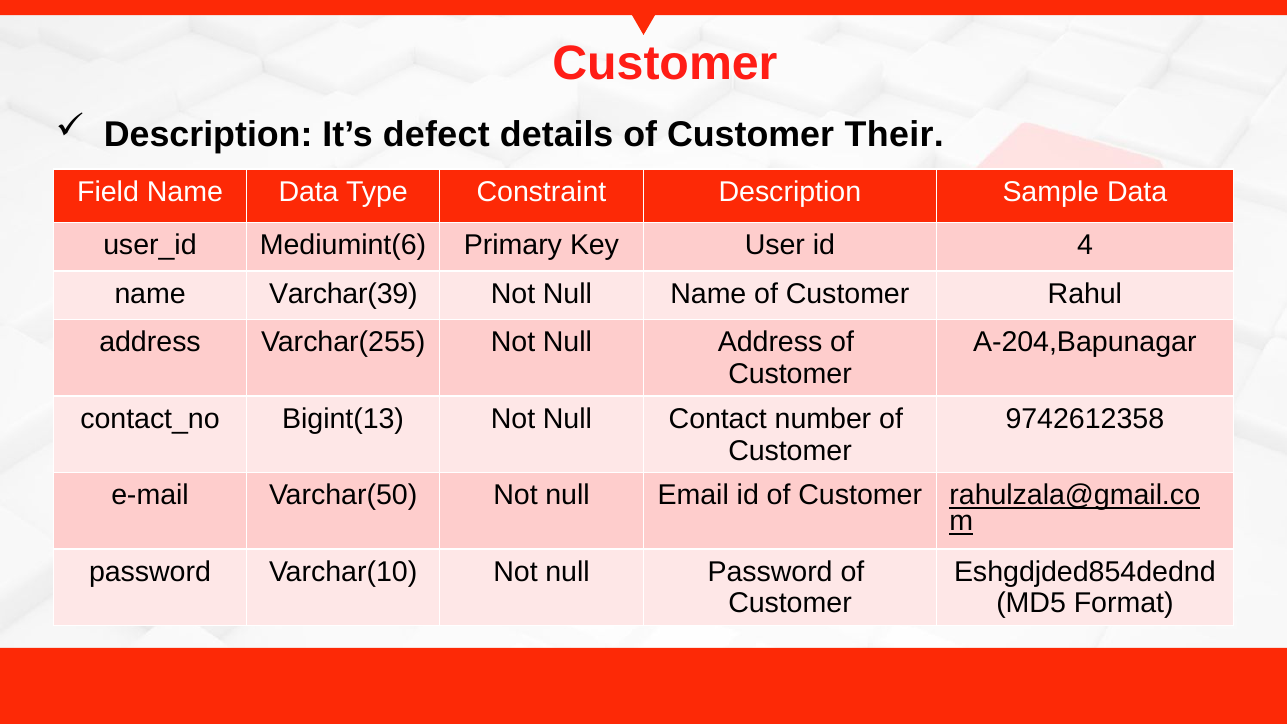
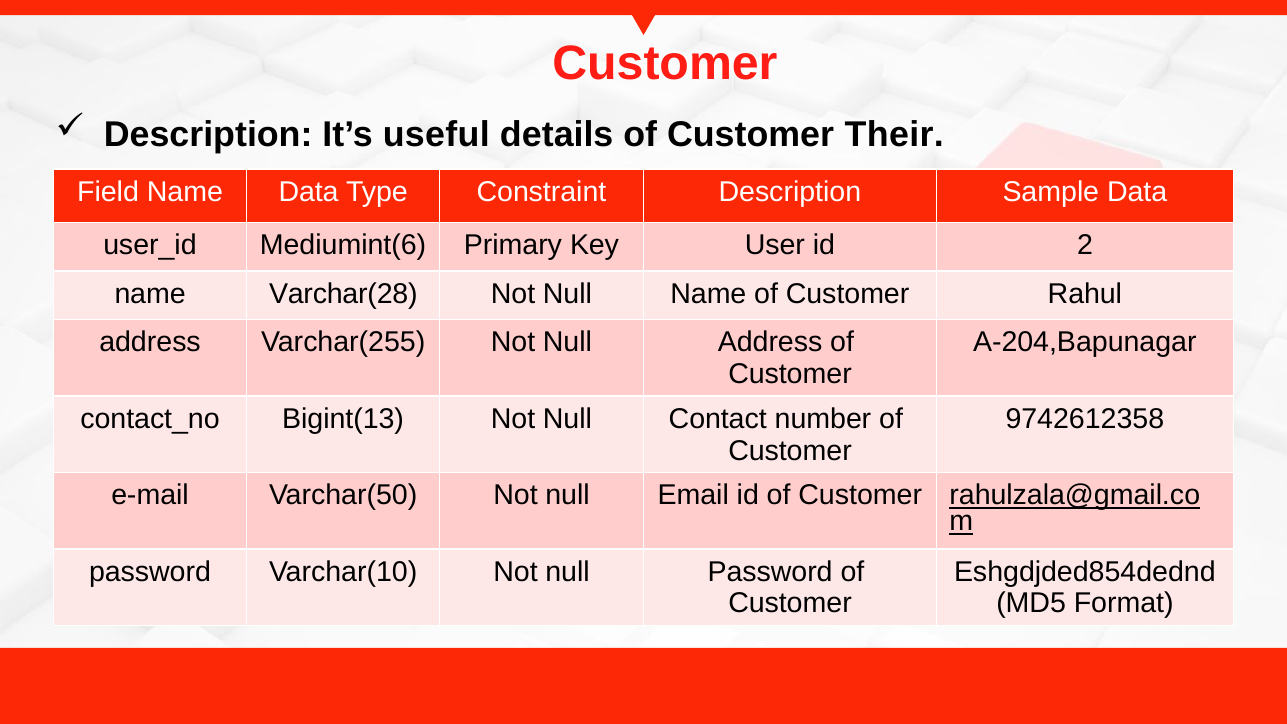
defect: defect -> useful (436, 135)
4: 4 -> 2 (1085, 245)
Varchar(39: Varchar(39 -> Varchar(28 (343, 294)
